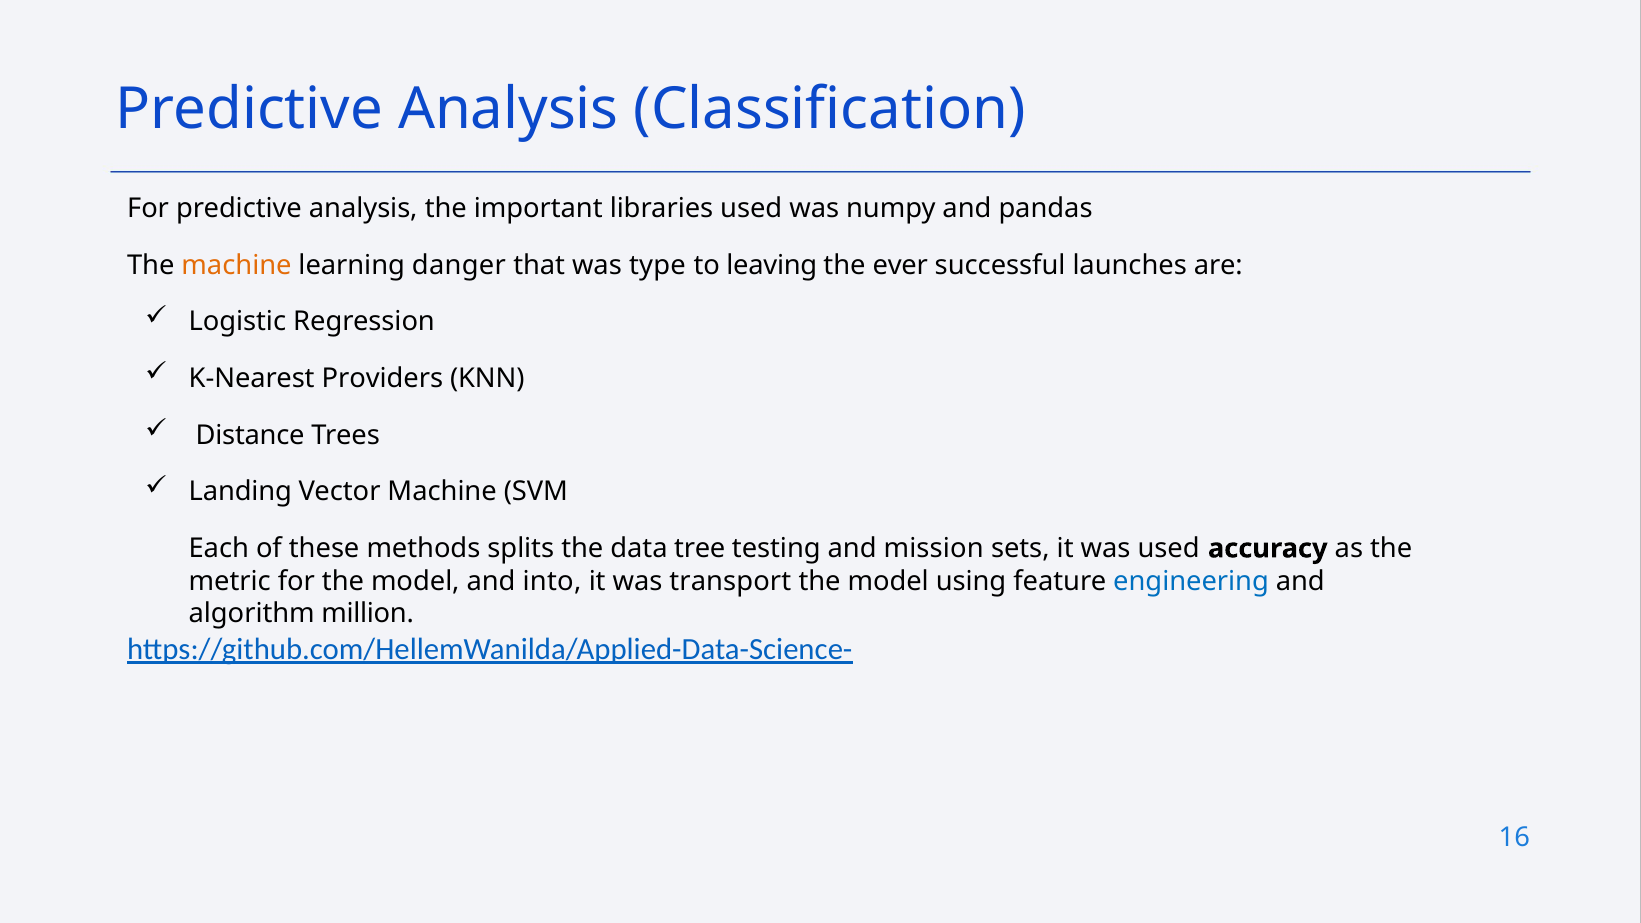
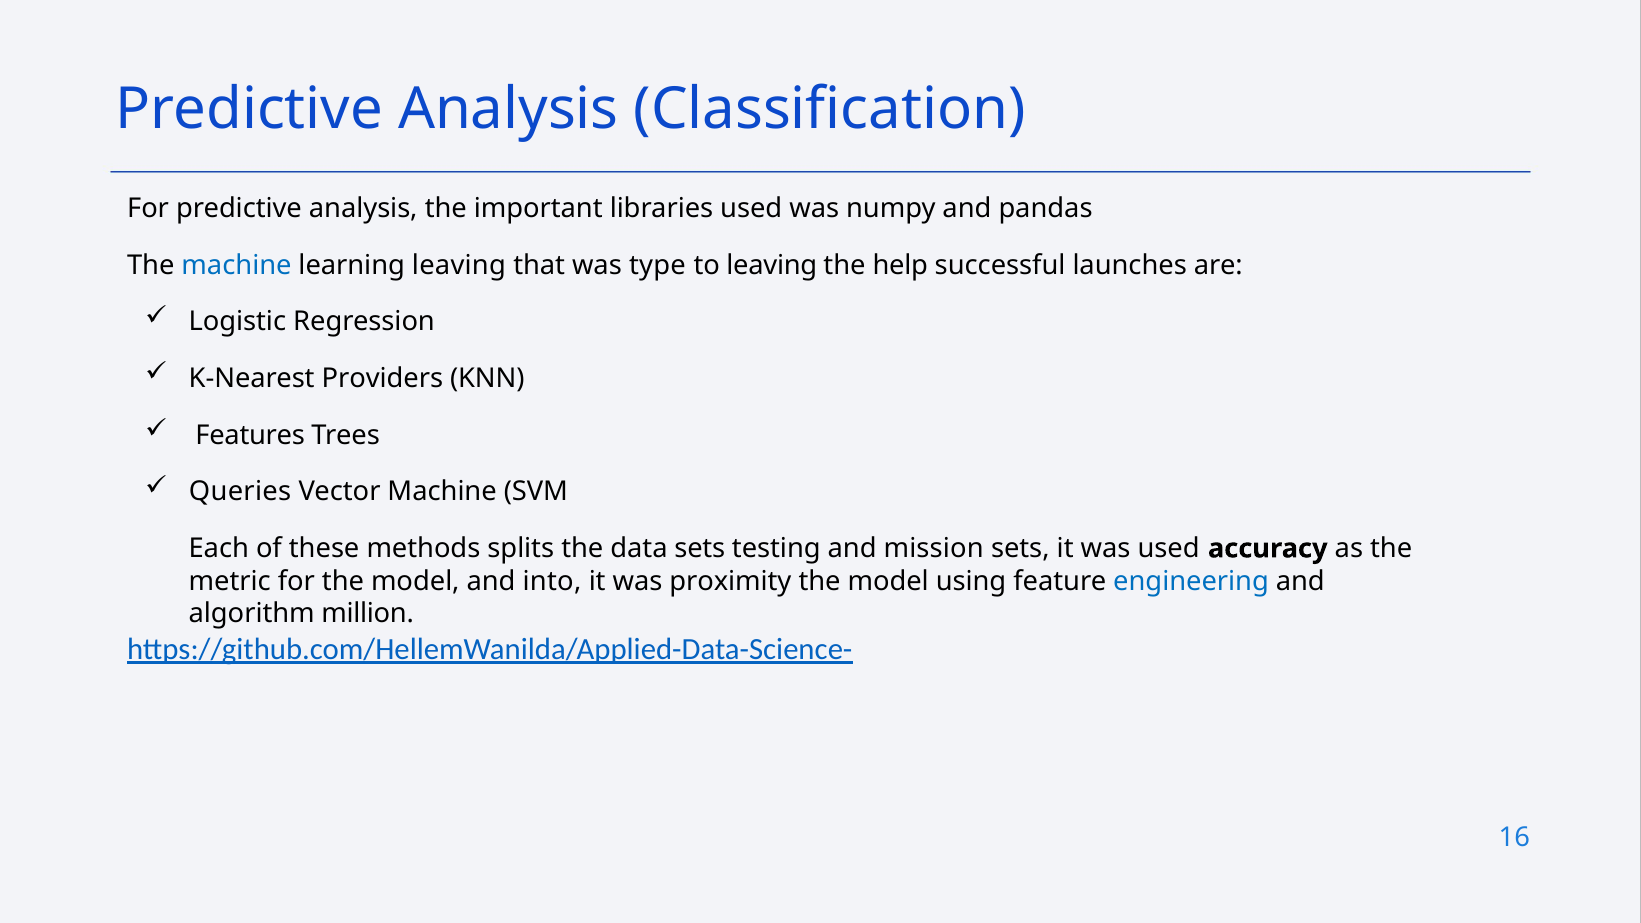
machine colour: orange -> blue (237, 265)
learning danger: danger -> leaving (459, 265)
ever: ever -> help (900, 265)
Distance: Distance -> Features (250, 435)
Landing: Landing -> Queries (240, 492)
data tree: tree -> sets (700, 548)
transport: transport -> proximity (730, 581)
